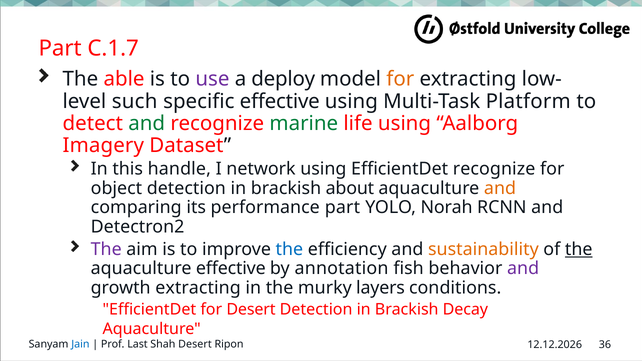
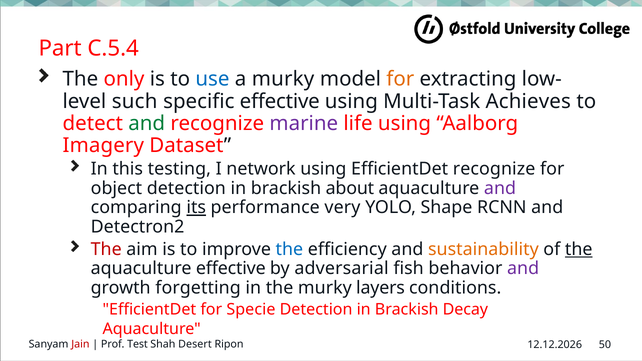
C.1.7: C.1.7 -> C.5.4 (113, 48)
able: able -> only (124, 79)
use colour: purple -> blue (212, 79)
a deploy: deploy -> murky (283, 79)
Platform: Platform -> Achieves (528, 101)
marine colour: green -> purple (304, 123)
handle: handle -> testing (179, 169)
and colour: orange -> purple (500, 188)
its underline: none -> present (196, 208)
performance part: part -> very (342, 208)
Norah: Norah -> Shape (446, 208)
The colour: purple -> red (106, 249)
annotation: annotation -> adversarial (342, 269)
growth extracting: extracting -> forgetting (198, 288)
for Desert: Desert -> Specie (251, 310)
Jain colour: blue -> red (80, 344)
Last: Last -> Test (138, 344)
36: 36 -> 50 (605, 345)
